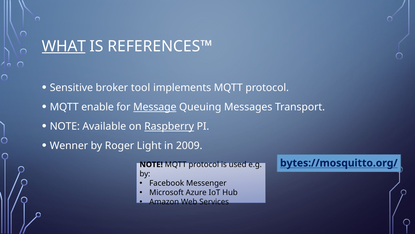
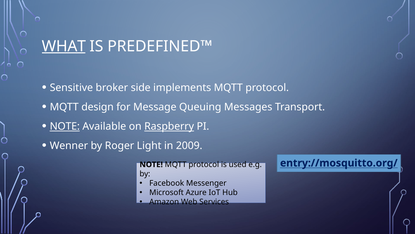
REFERENCES™: REFERENCES™ -> PREDEFINED™ (160, 46)
tool: tool -> side (141, 88)
enable: enable -> design (98, 107)
Message underline: present -> none (155, 107)
NOTE underline: none -> present (65, 126)
bytes://mosquitto.org/: bytes://mosquitto.org/ -> entry://mosquitto.org/ (339, 163)
